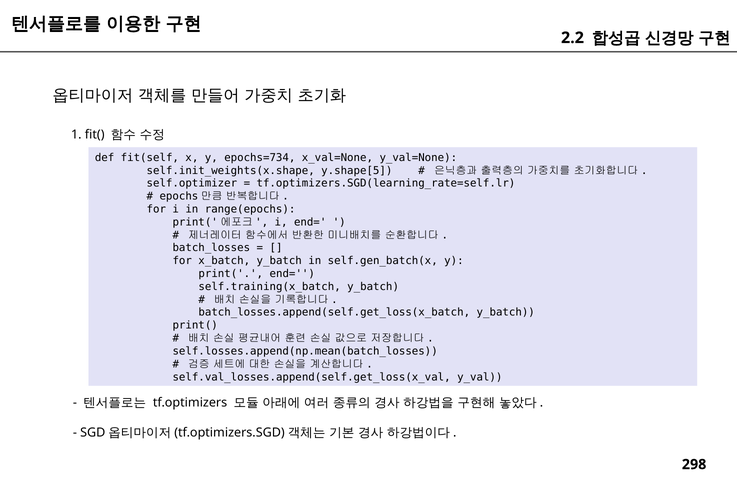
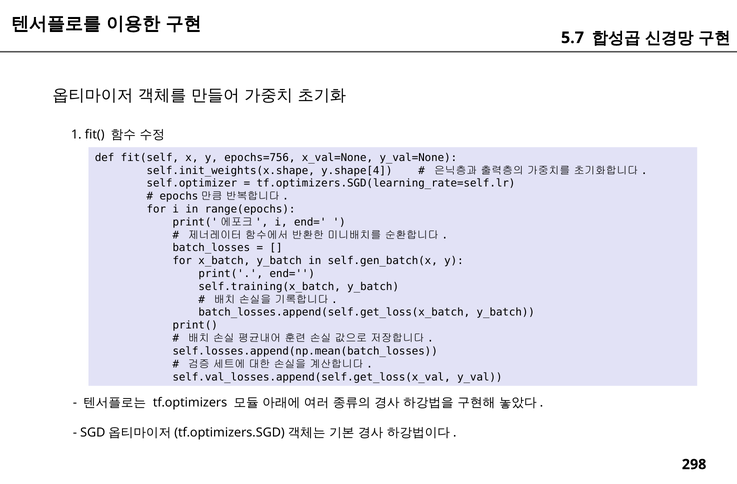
2.2: 2.2 -> 5.7 (572, 38)
epochs=734: epochs=734 -> epochs=756 (260, 158)
y.shape[5: y.shape[5 -> y.shape[4 (357, 170)
